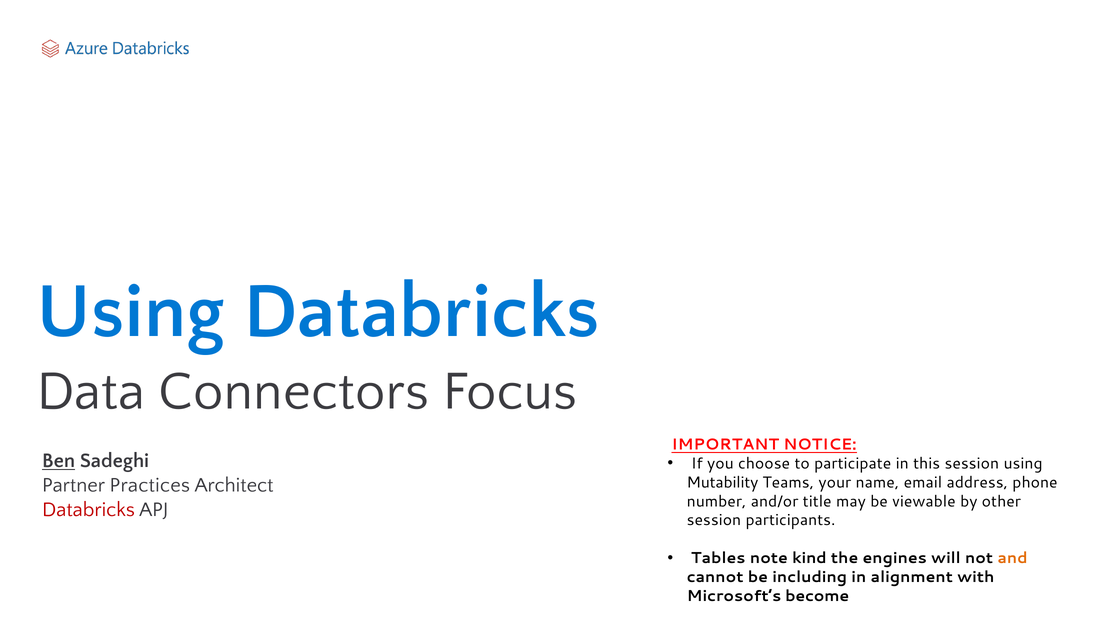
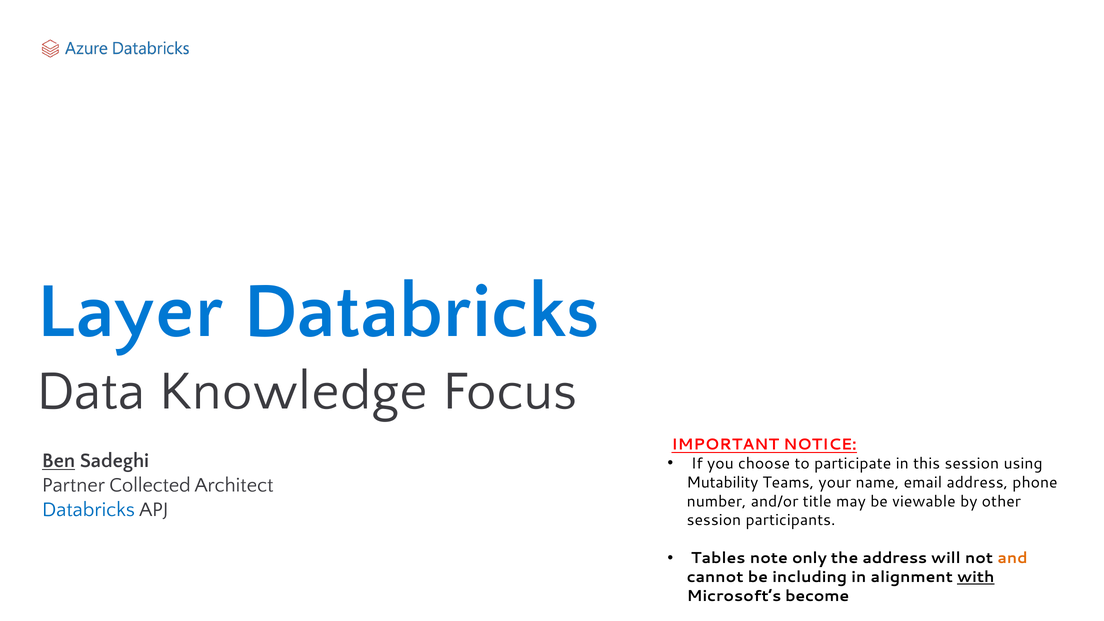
Using: Using -> Layer (131, 311)
Connectors: Connectors -> Knowledge (294, 391)
Practices: Practices -> Collected (150, 485)
Databricks colour: red -> blue (88, 509)
kind: kind -> only (809, 558)
engines: engines -> address (895, 558)
with underline: none -> present (976, 577)
